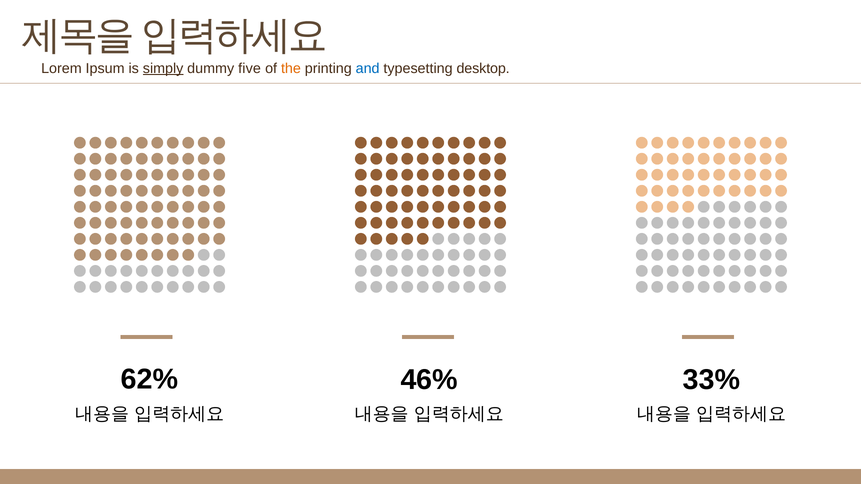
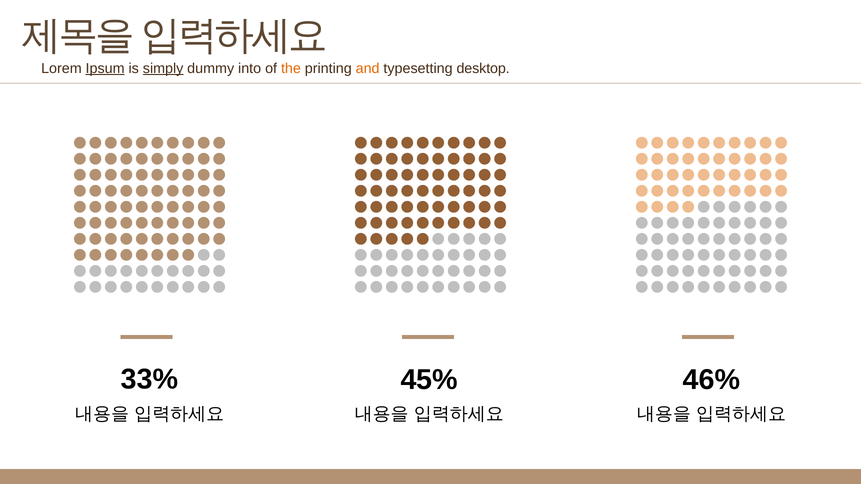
Ipsum underline: none -> present (105, 68)
five: five -> into (250, 68)
and colour: blue -> orange (368, 68)
62%: 62% -> 33% (150, 380)
46%: 46% -> 45% (429, 380)
33%: 33% -> 46% (712, 380)
